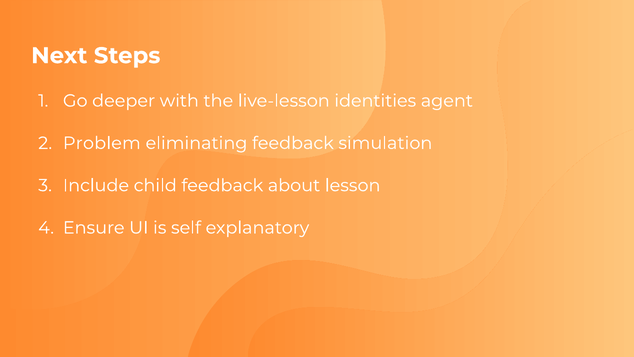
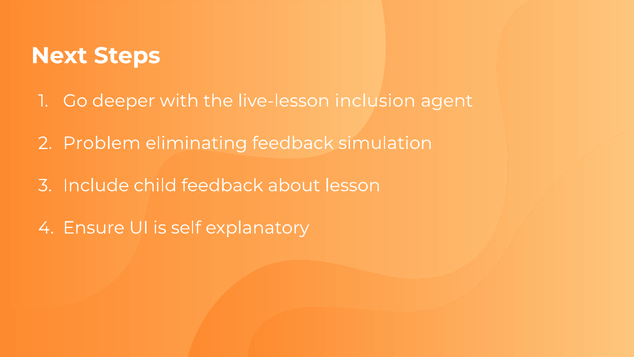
identities: identities -> inclusion (375, 101)
